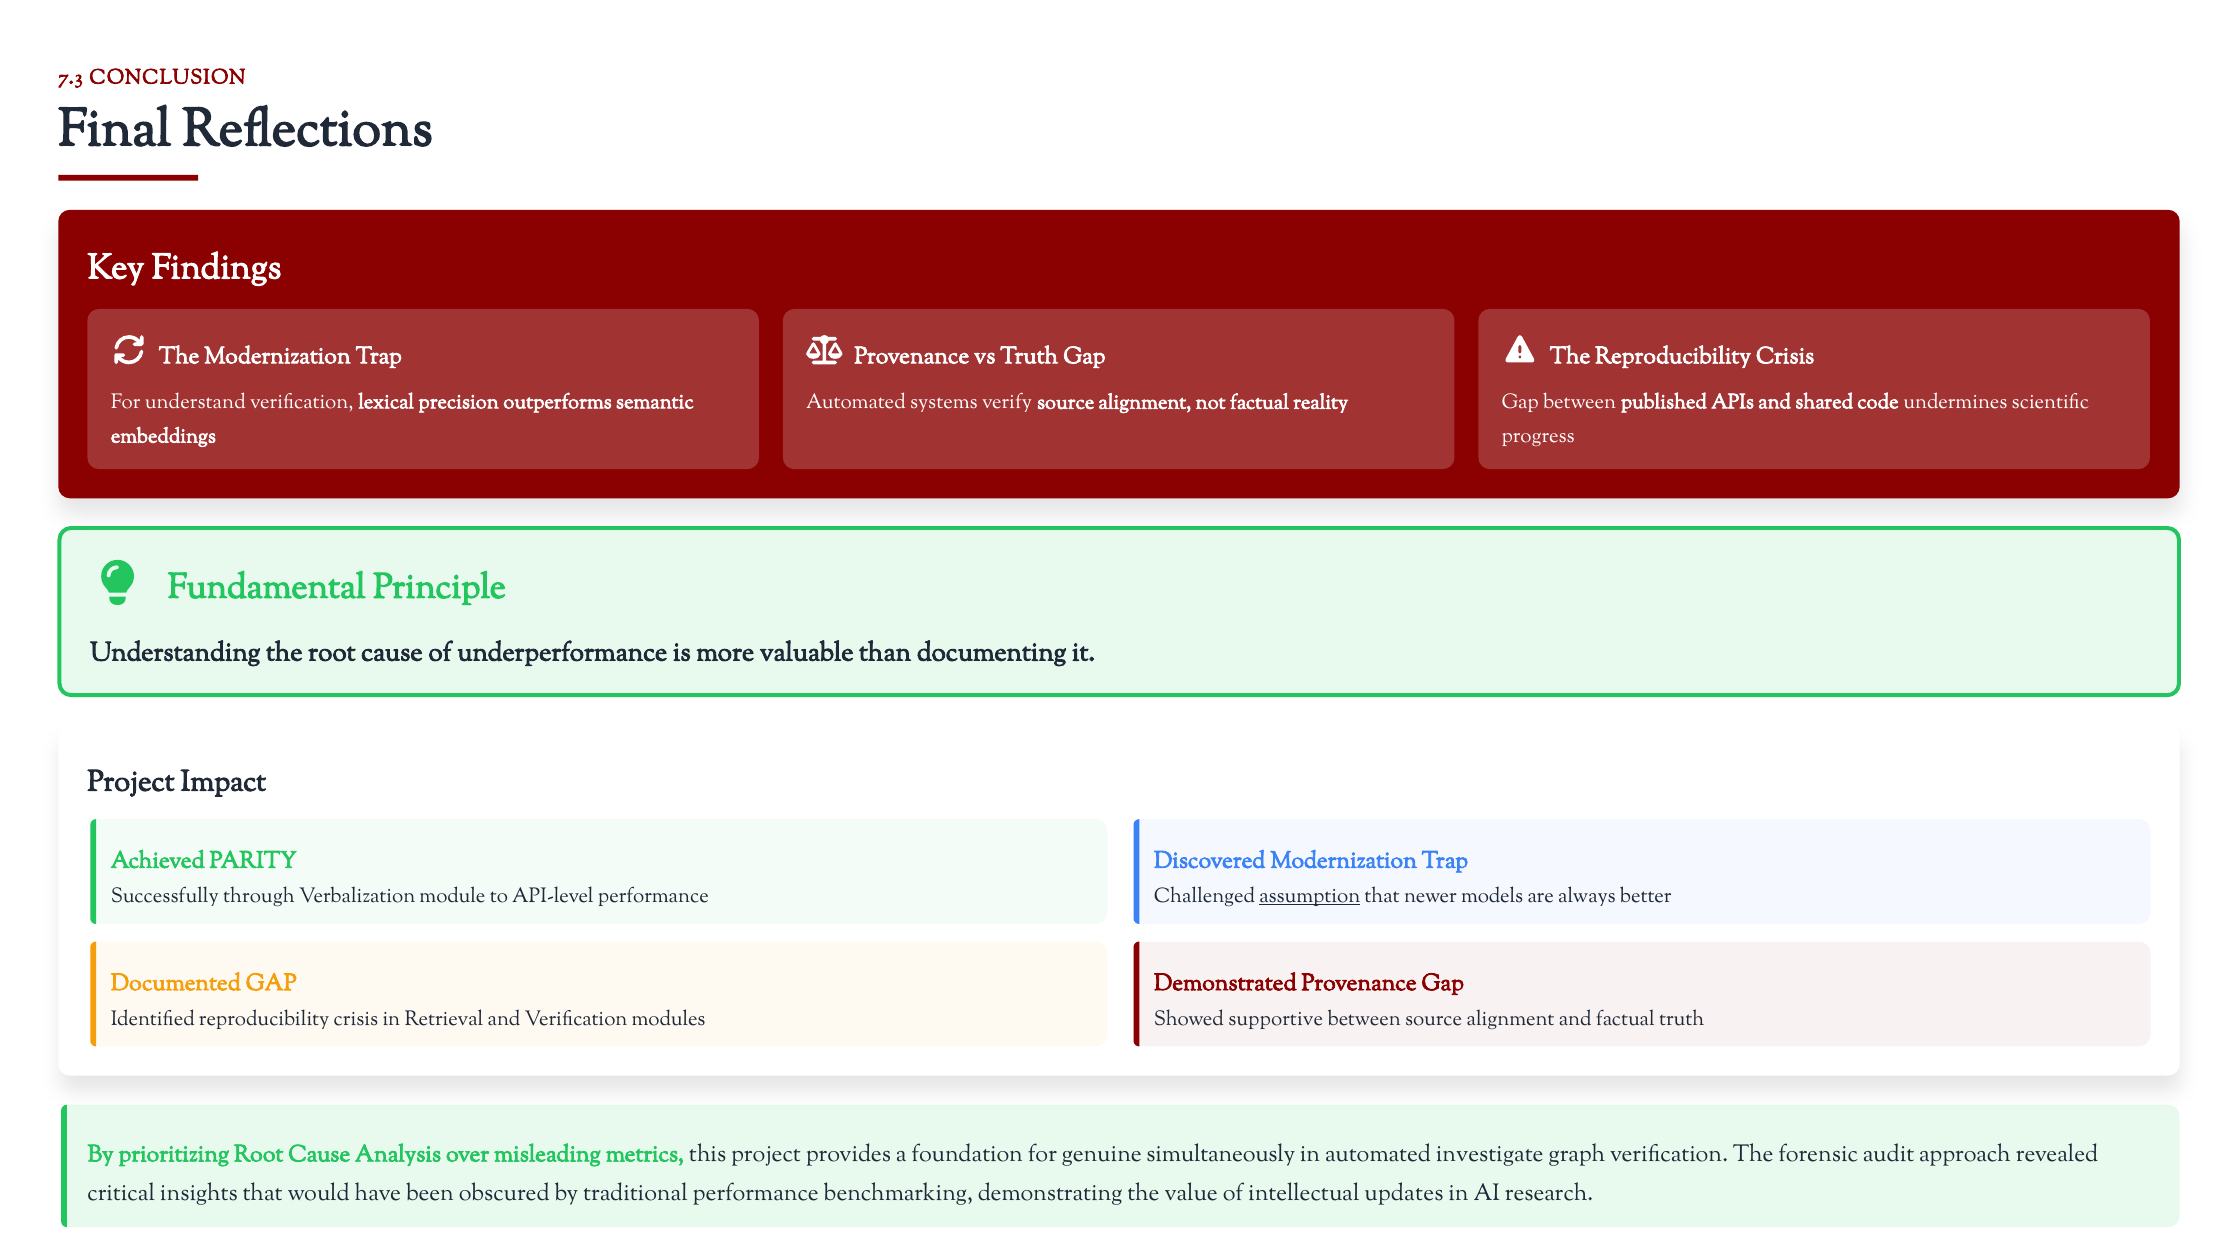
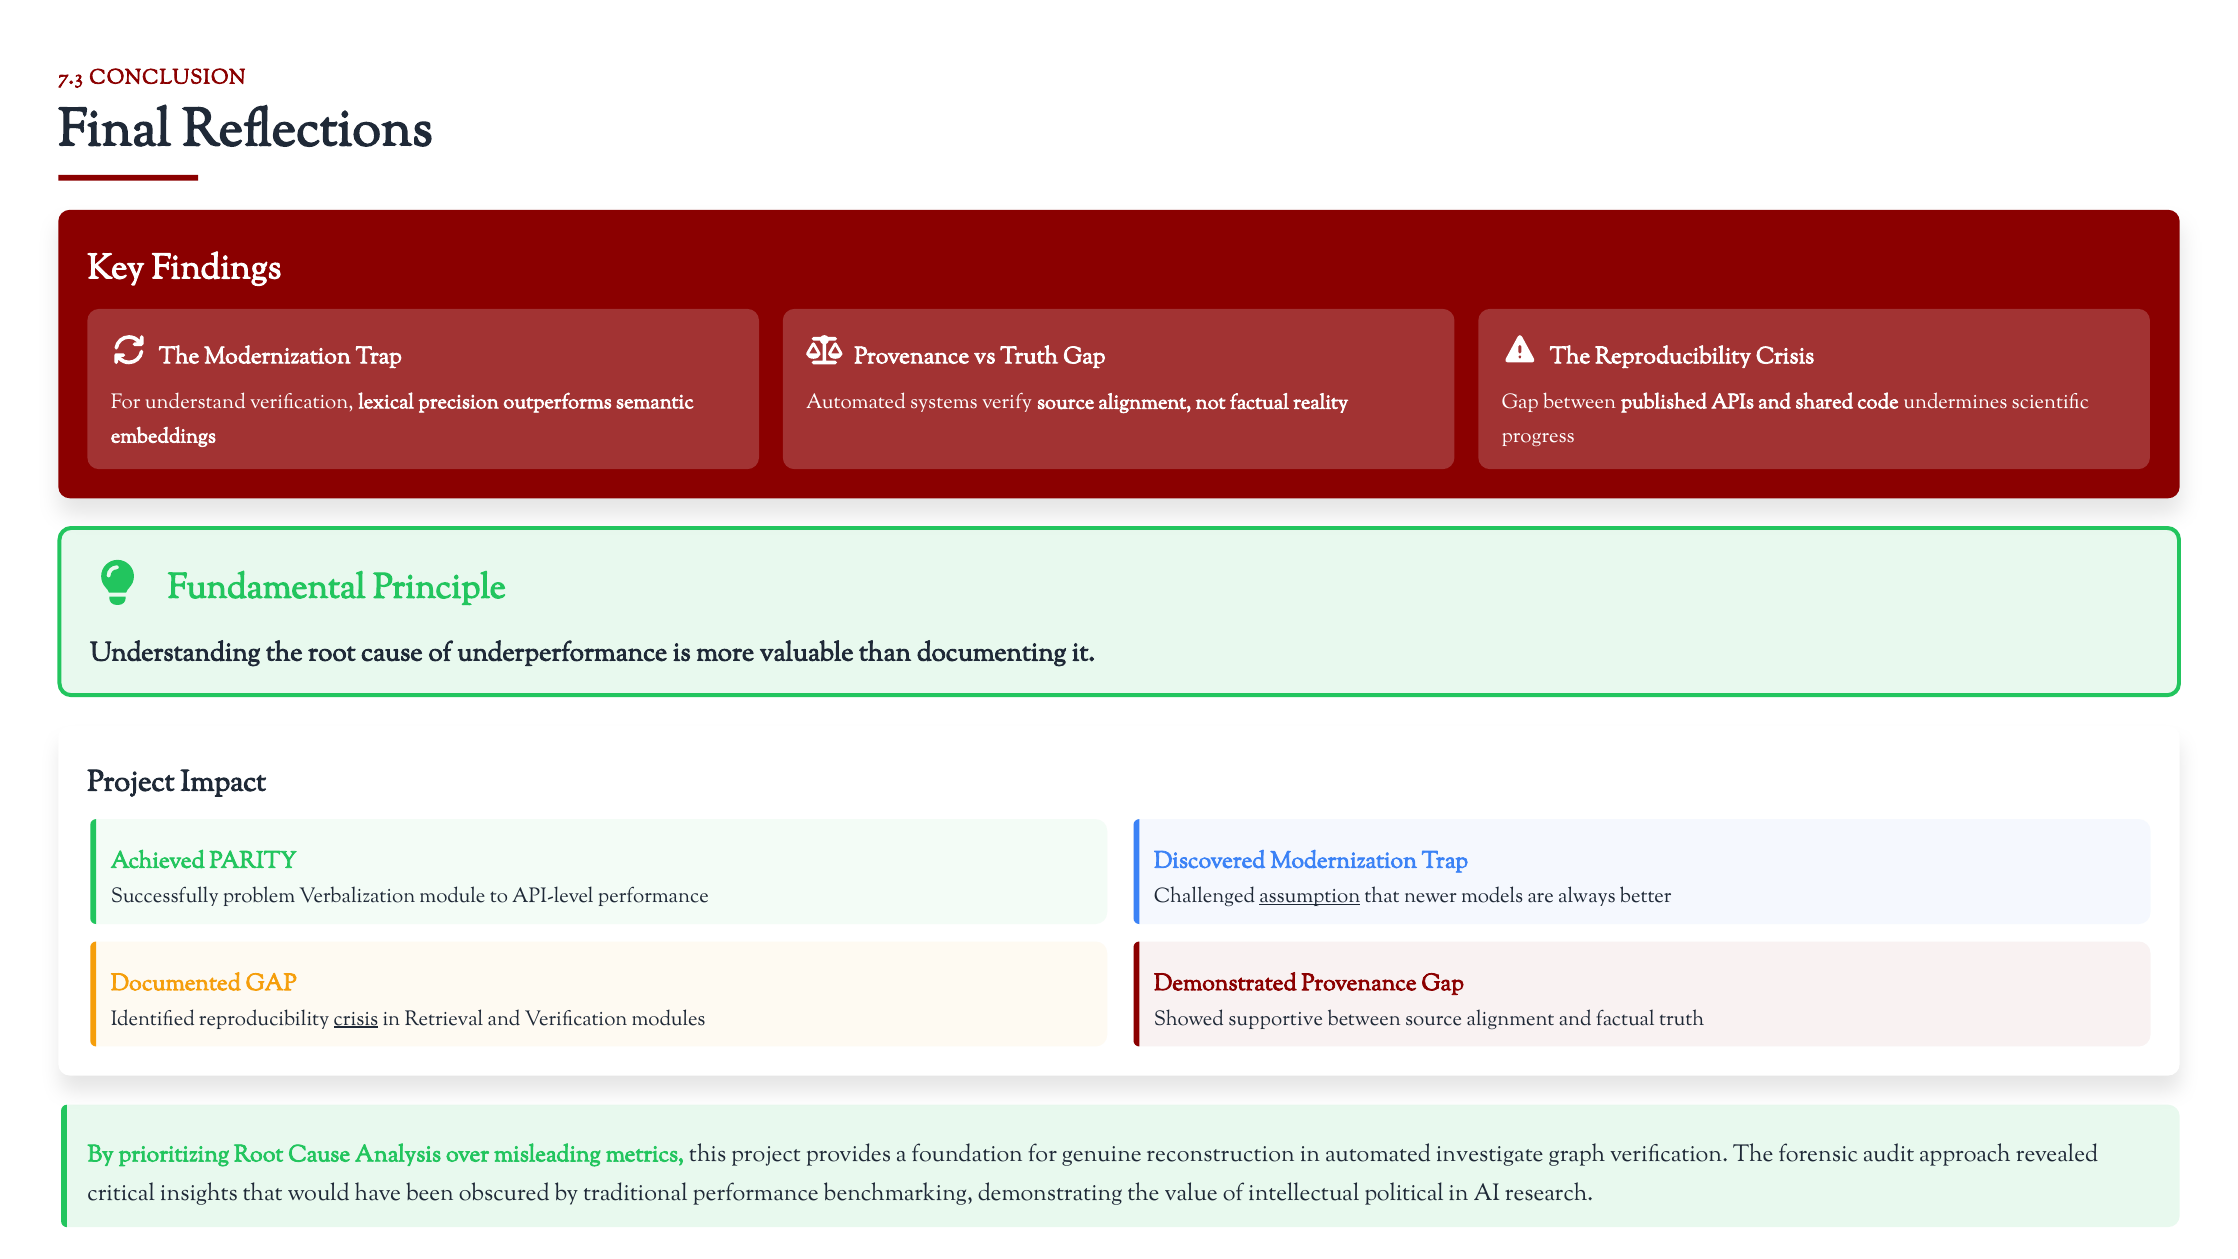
through: through -> problem (259, 896)
crisis underline: none -> present (356, 1018)
simultaneously: simultaneously -> reconstruction (1221, 1153)
updates: updates -> political (1404, 1193)
